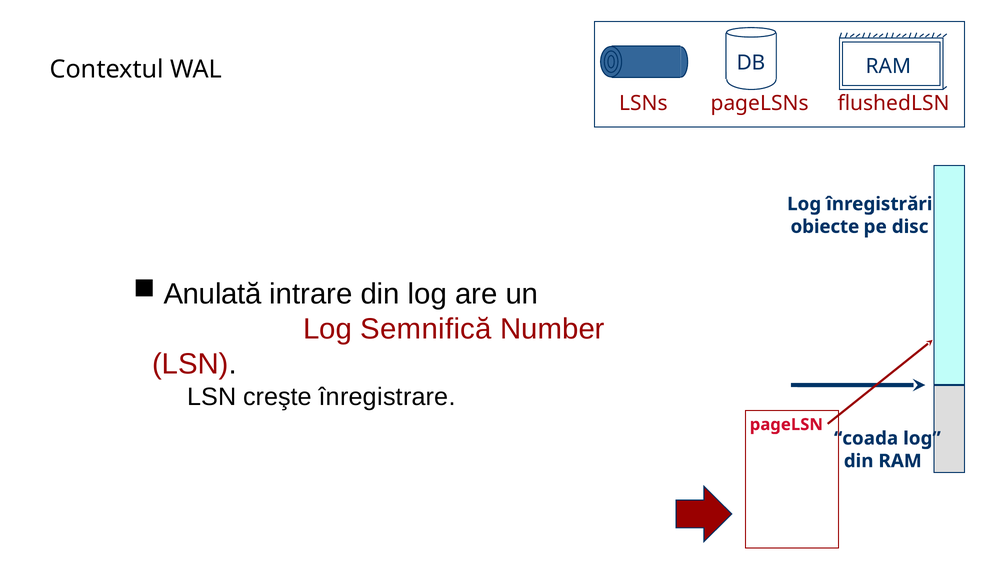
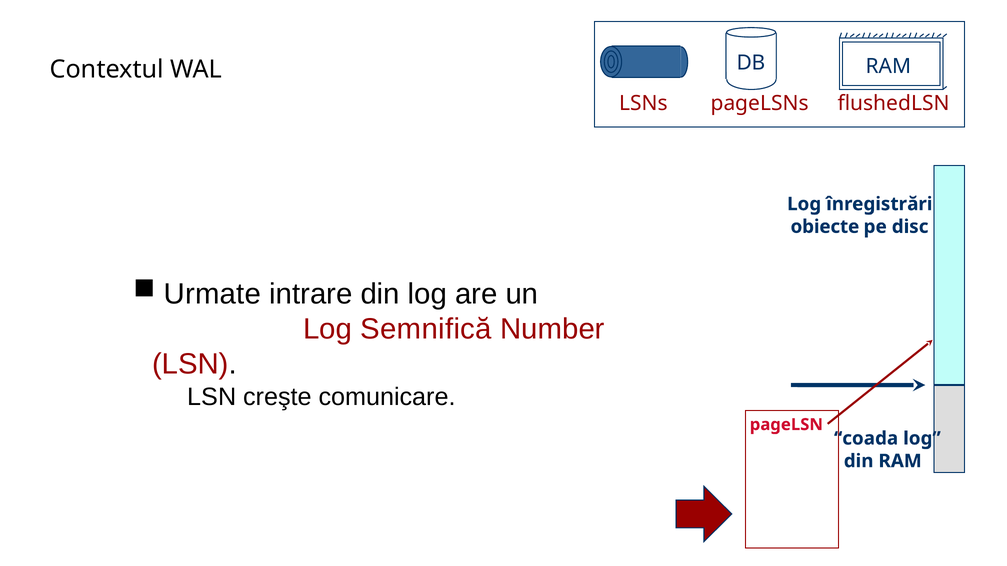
Anulată: Anulată -> Urmate (212, 294)
înregistrare: înregistrare -> comunicare (387, 397)
